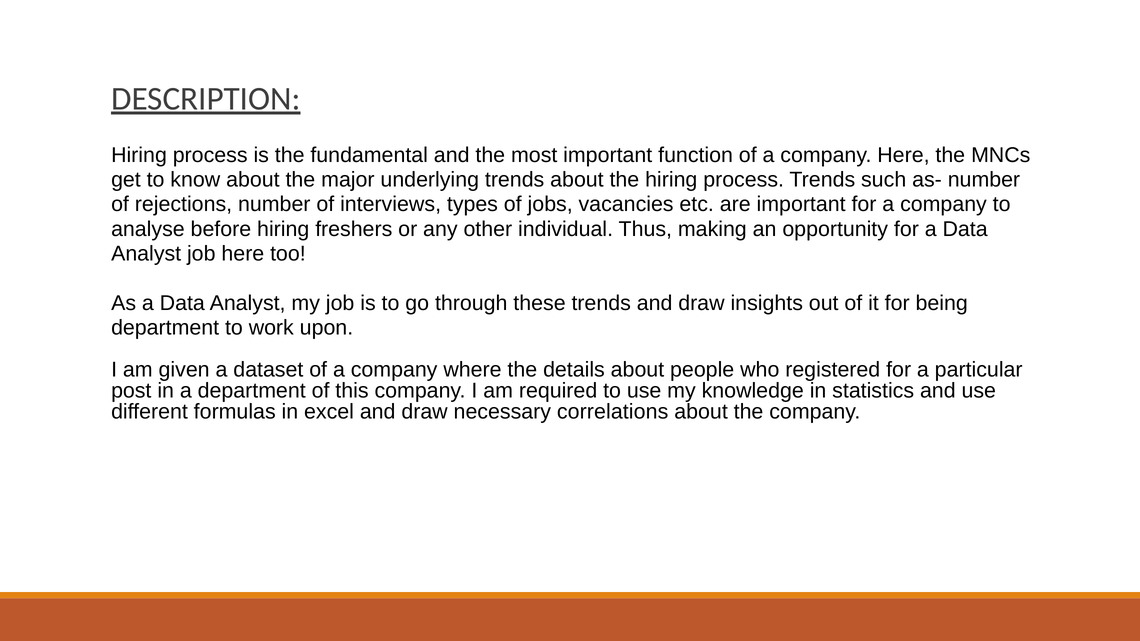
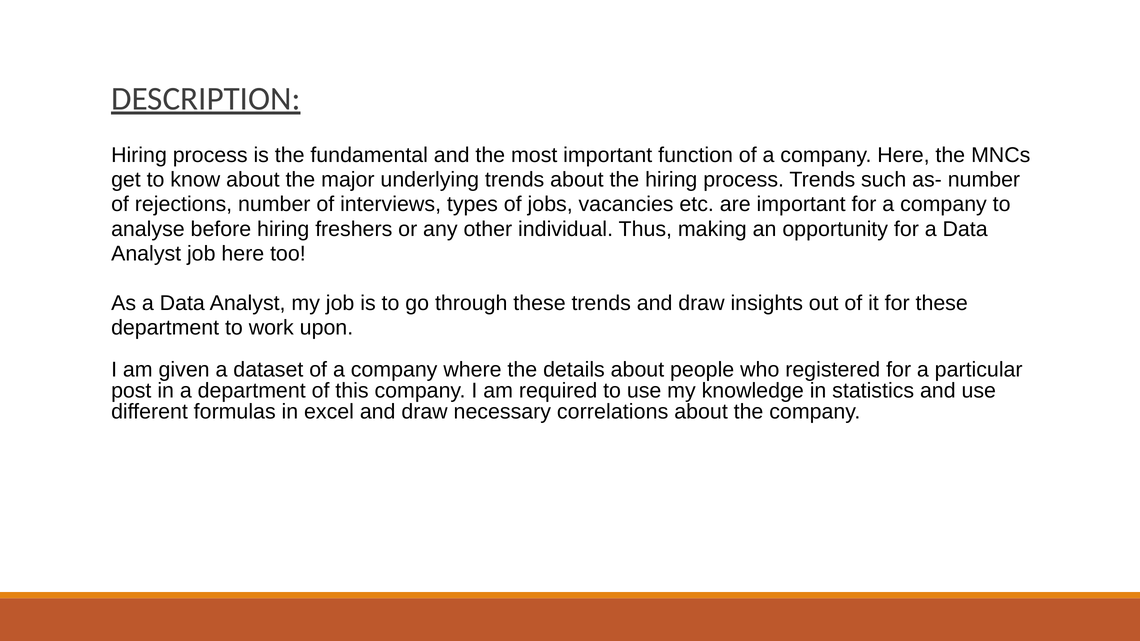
for being: being -> these (942, 303)
